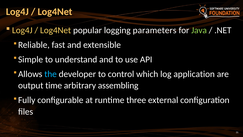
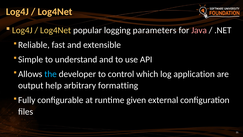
Java colour: light green -> pink (199, 30)
time: time -> help (54, 85)
assembling: assembling -> formatting (118, 85)
three: three -> given (136, 100)
